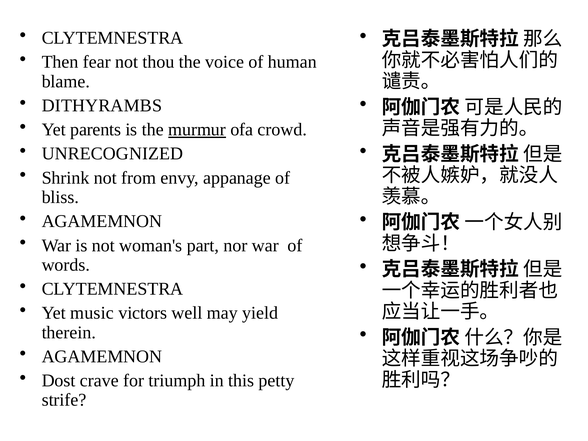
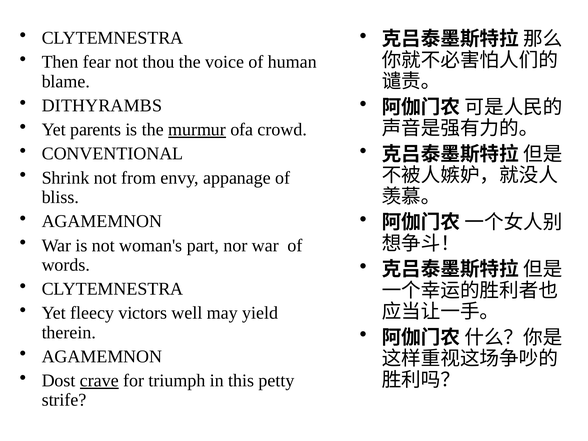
UNRECOGNIZED: UNRECOGNIZED -> CONVENTIONAL (112, 154)
music: music -> fleecy (92, 313)
crave underline: none -> present (99, 381)
